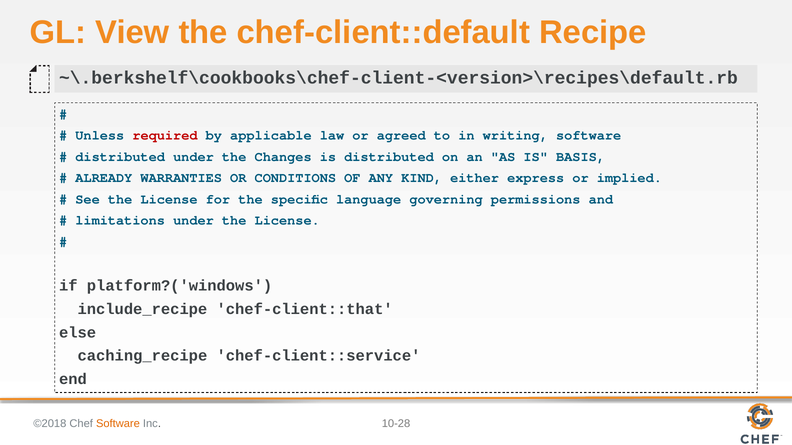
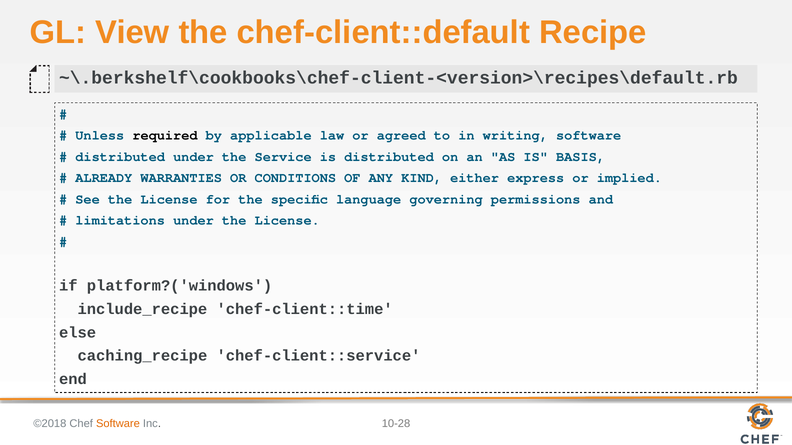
required colour: red -> black (165, 136)
Changes: Changes -> Service (283, 157)
chef-client::that: chef-client::that -> chef-client::time (305, 309)
